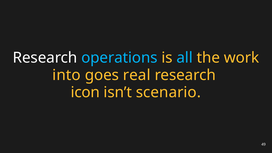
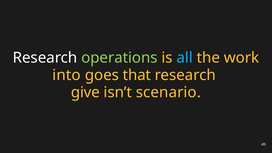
operations colour: light blue -> light green (119, 58)
real: real -> that (137, 75)
icon: icon -> give (85, 92)
